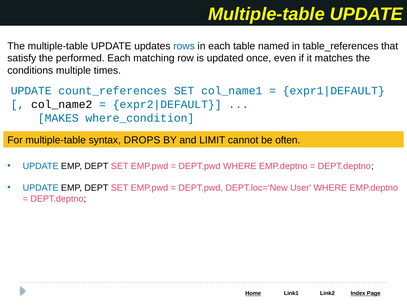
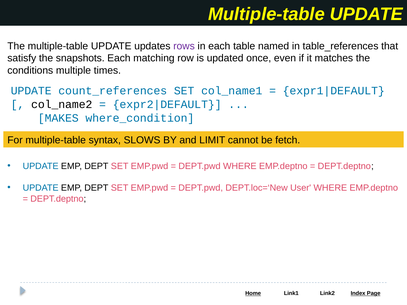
rows colour: blue -> purple (184, 46)
performed: performed -> snapshots (80, 58)
DROPS: DROPS -> SLOWS (142, 140)
often: often -> fetch (288, 140)
